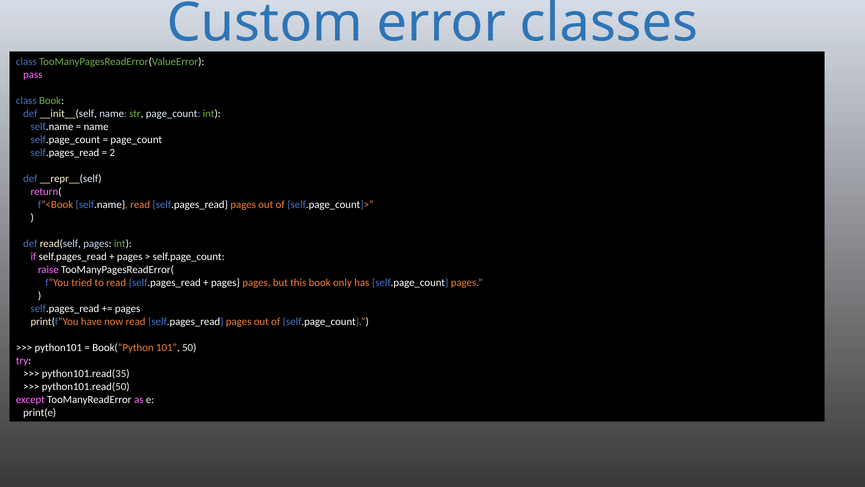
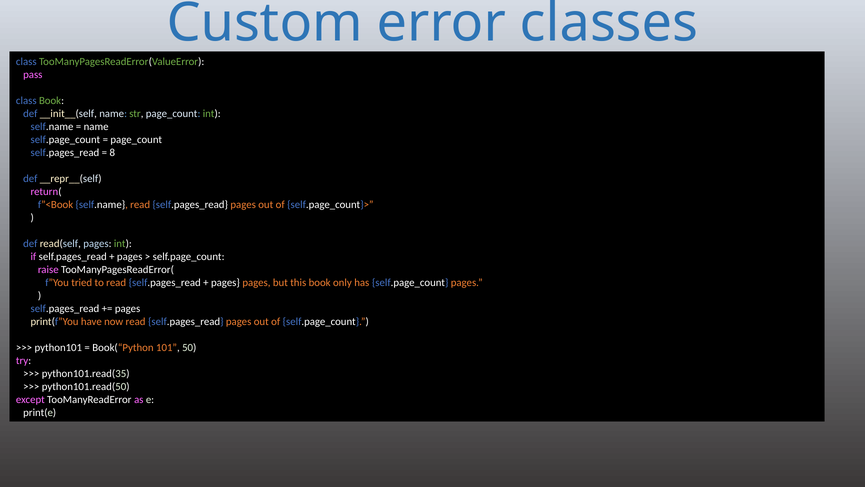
2: 2 -> 8 (112, 153)
